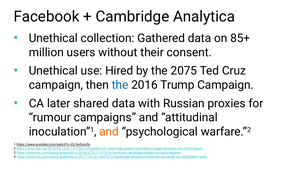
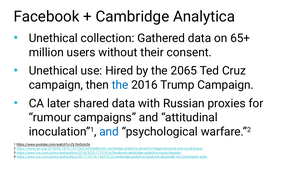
85+: 85+ -> 65+ (240, 38)
2075: 2075 -> 2065 (184, 71)
and colour: orange -> blue (109, 131)
